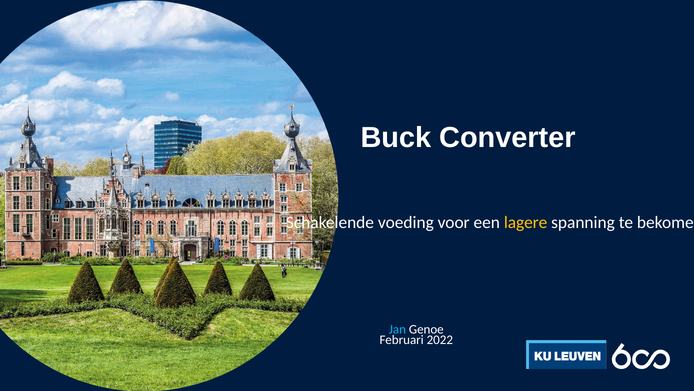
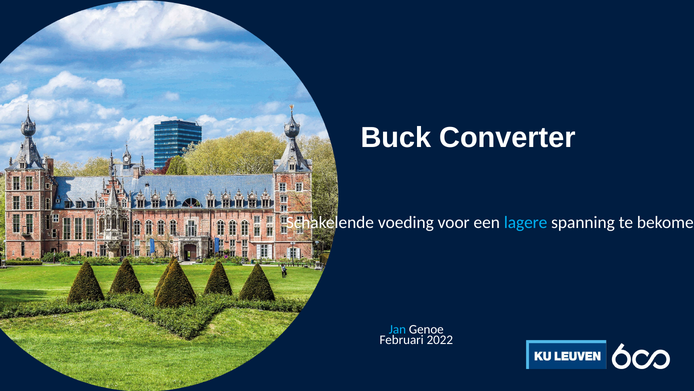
lagere colour: yellow -> light blue (526, 222)
